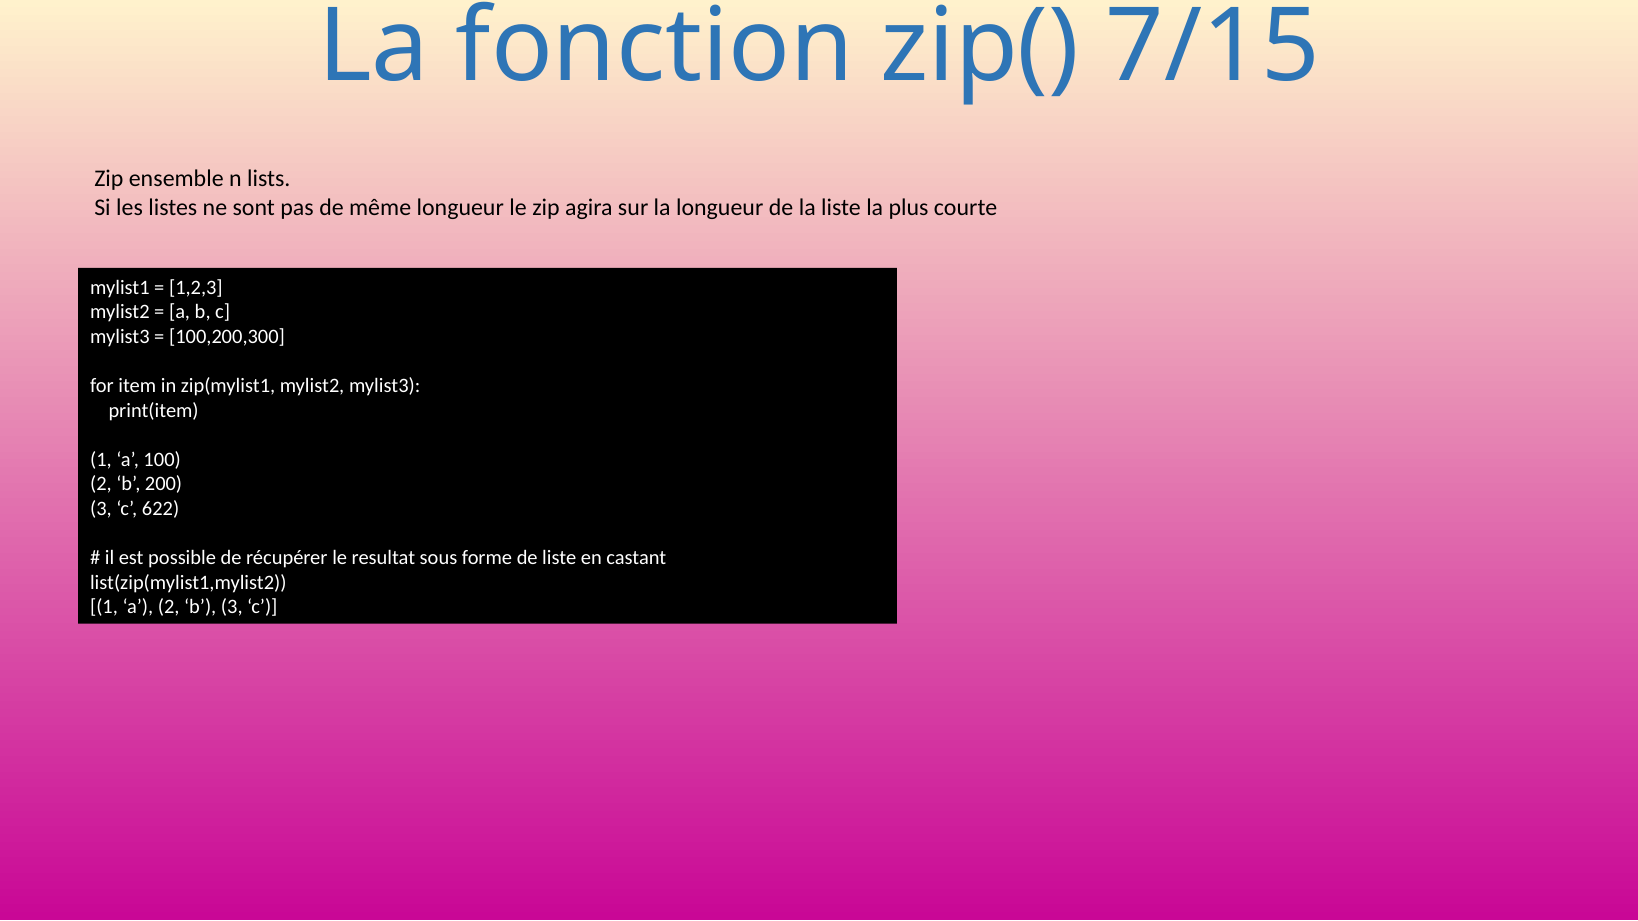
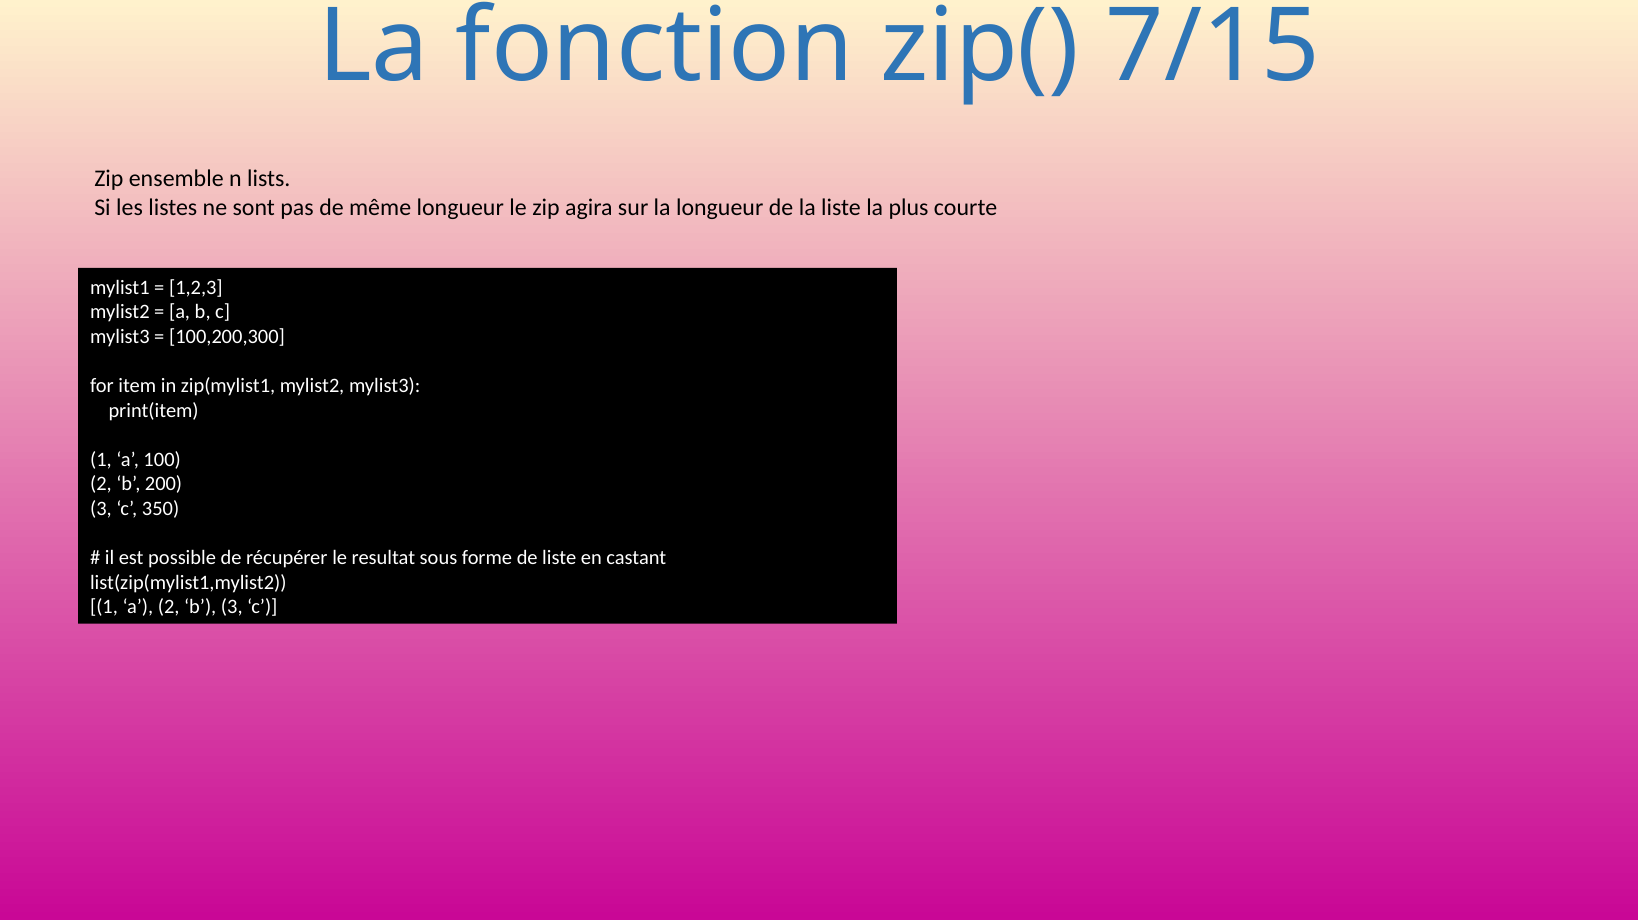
622: 622 -> 350 (161, 509)
